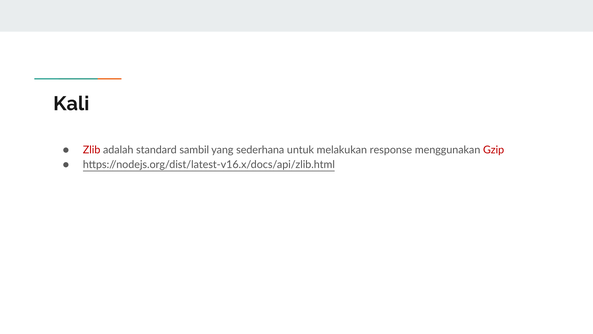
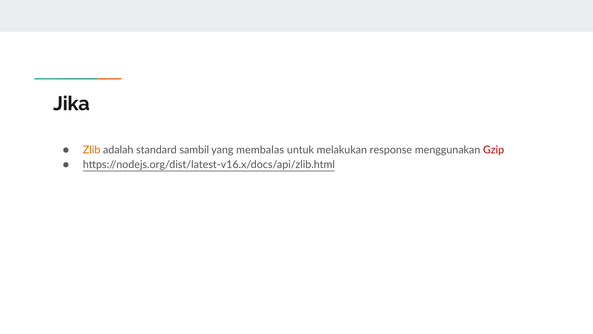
Kali: Kali -> Jika (71, 104)
Zlib colour: red -> orange (92, 150)
sederhana: sederhana -> membalas (260, 150)
